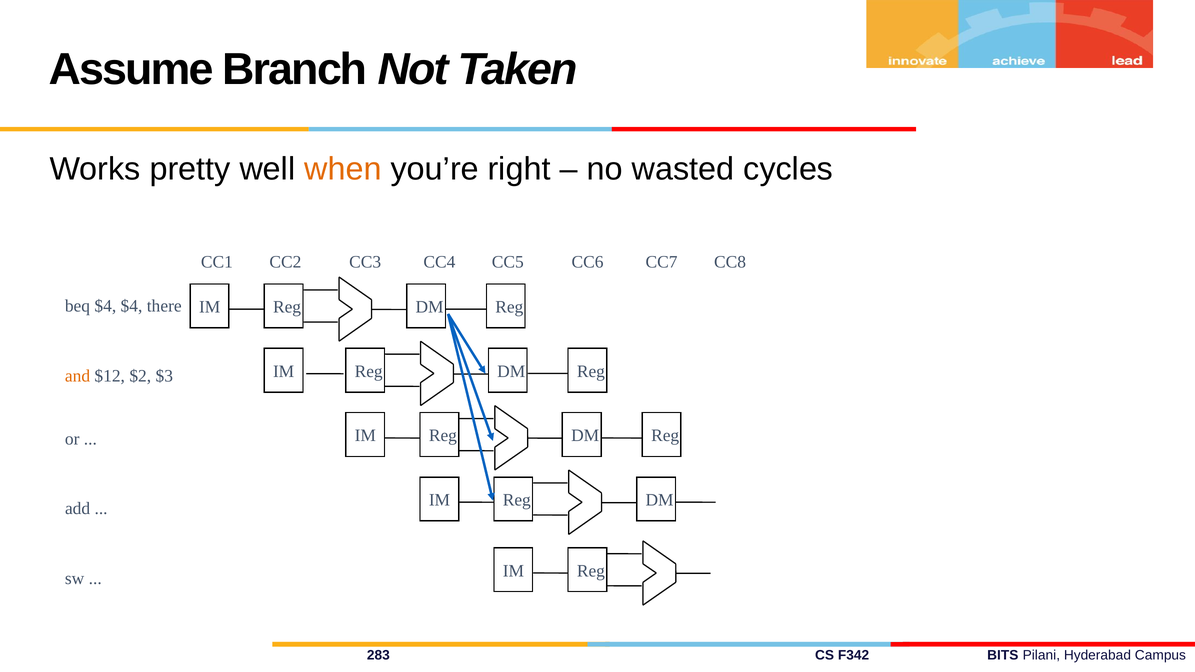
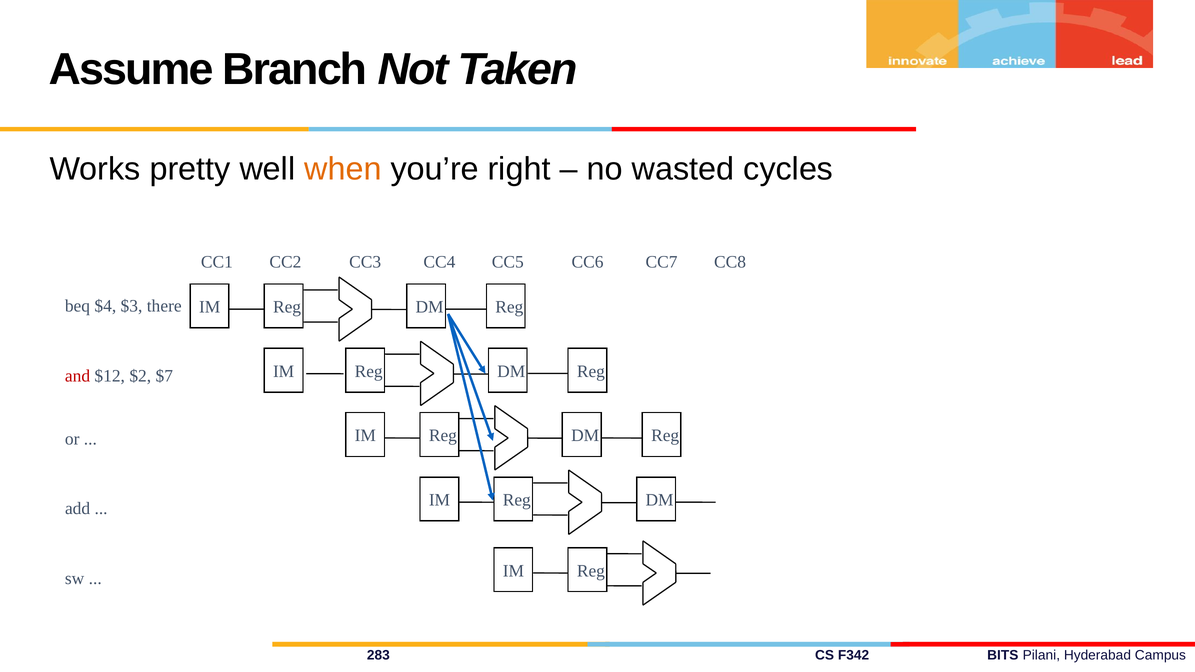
$4 $4: $4 -> $3 (131, 306)
and colour: orange -> red (78, 376)
$3: $3 -> $7 (164, 376)
